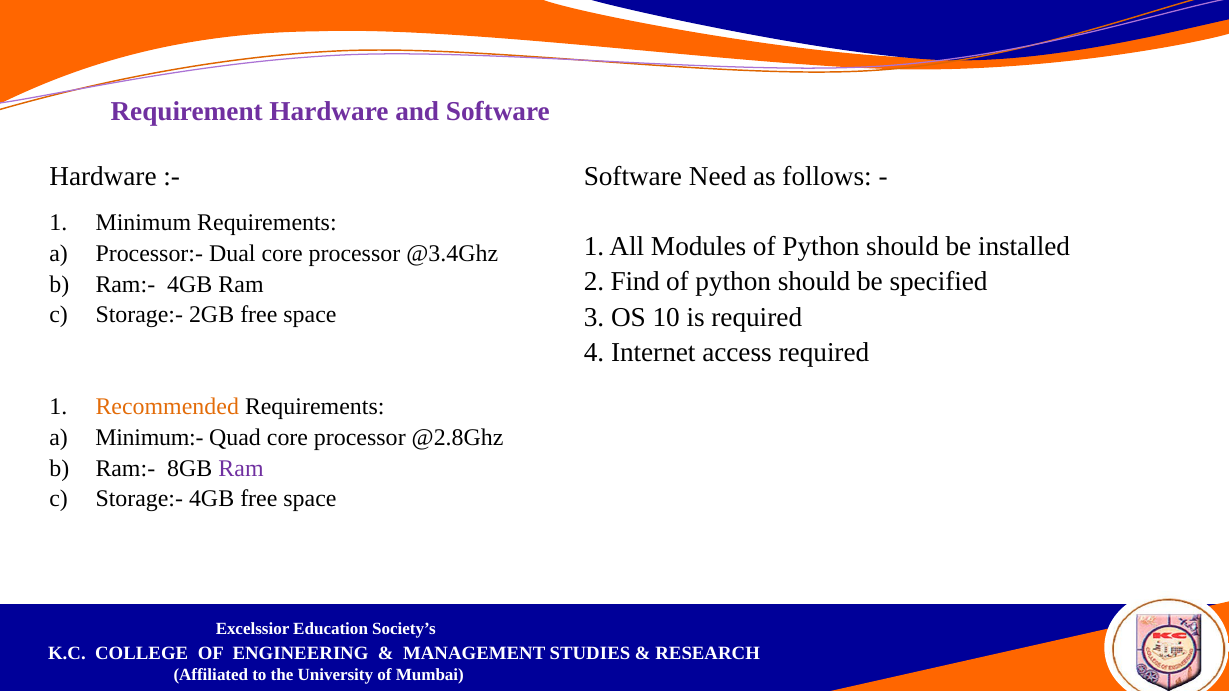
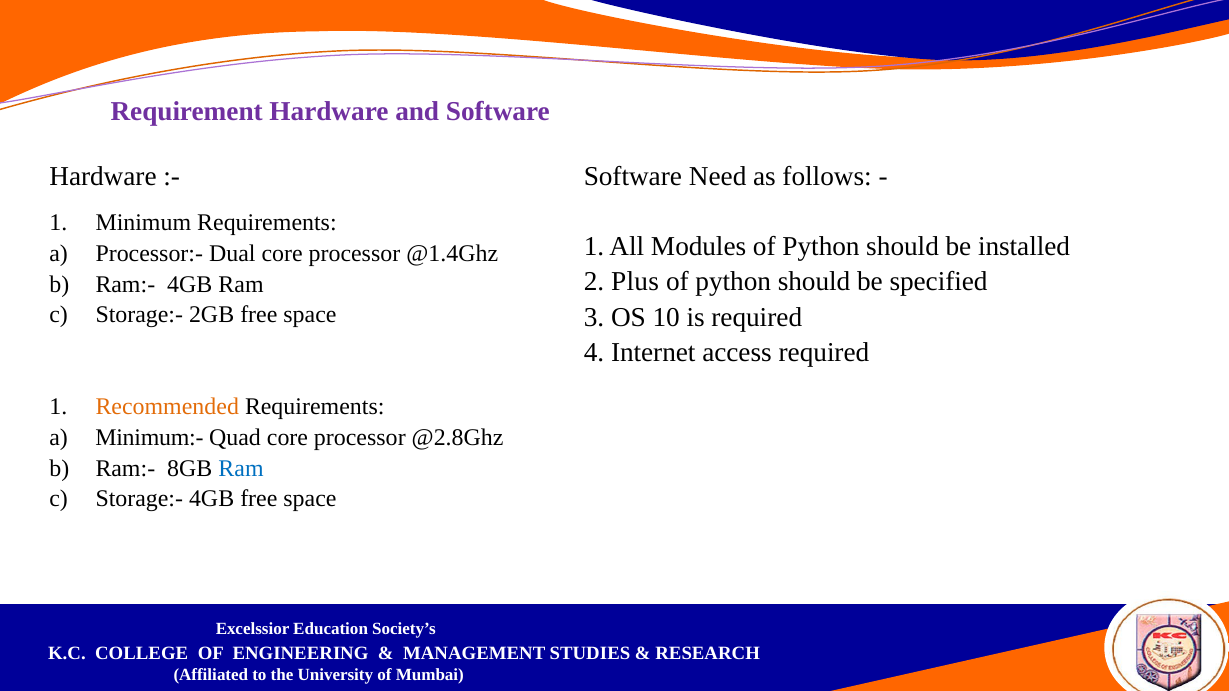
@3.4Ghz: @3.4Ghz -> @1.4Ghz (452, 254)
Find: Find -> Plus (635, 282)
Ram colour: purple -> blue (241, 469)
